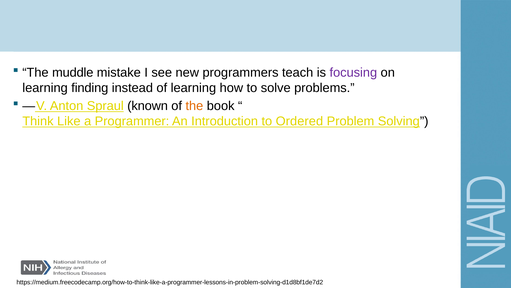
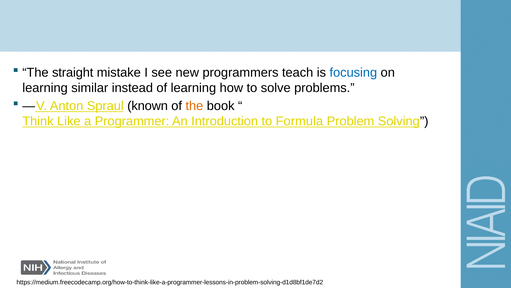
muddle: muddle -> straight (73, 73)
focusing colour: purple -> blue (353, 73)
finding: finding -> similar (90, 88)
Ordered: Ordered -> Formula (299, 121)
